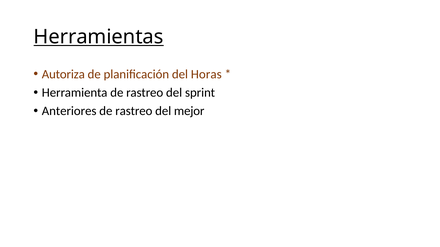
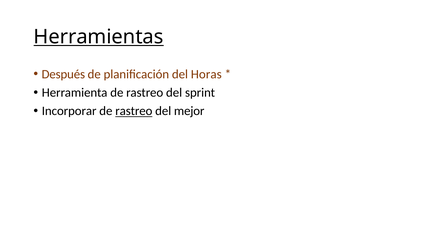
Autoriza: Autoriza -> Después (63, 74)
Anteriores: Anteriores -> Incorporar (69, 111)
rastreo underline: none -> present (134, 111)
